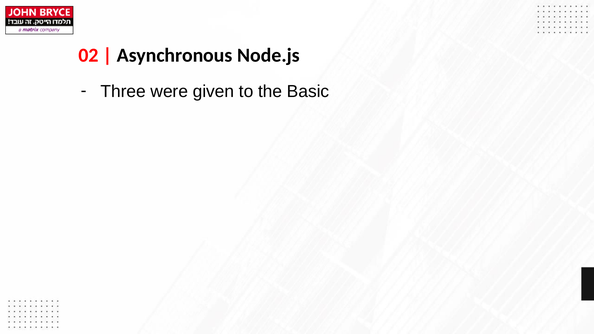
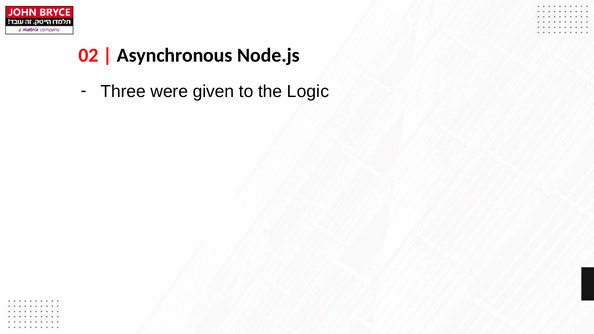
Basic: Basic -> Logic (308, 92)
